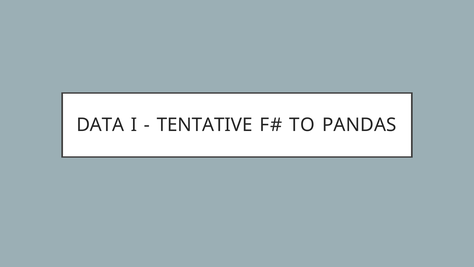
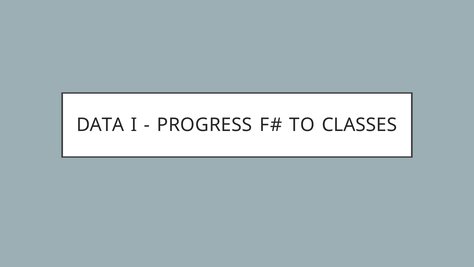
TENTATIVE: TENTATIVE -> PROGRESS (205, 125)
PANDAS: PANDAS -> CLASSES (359, 125)
